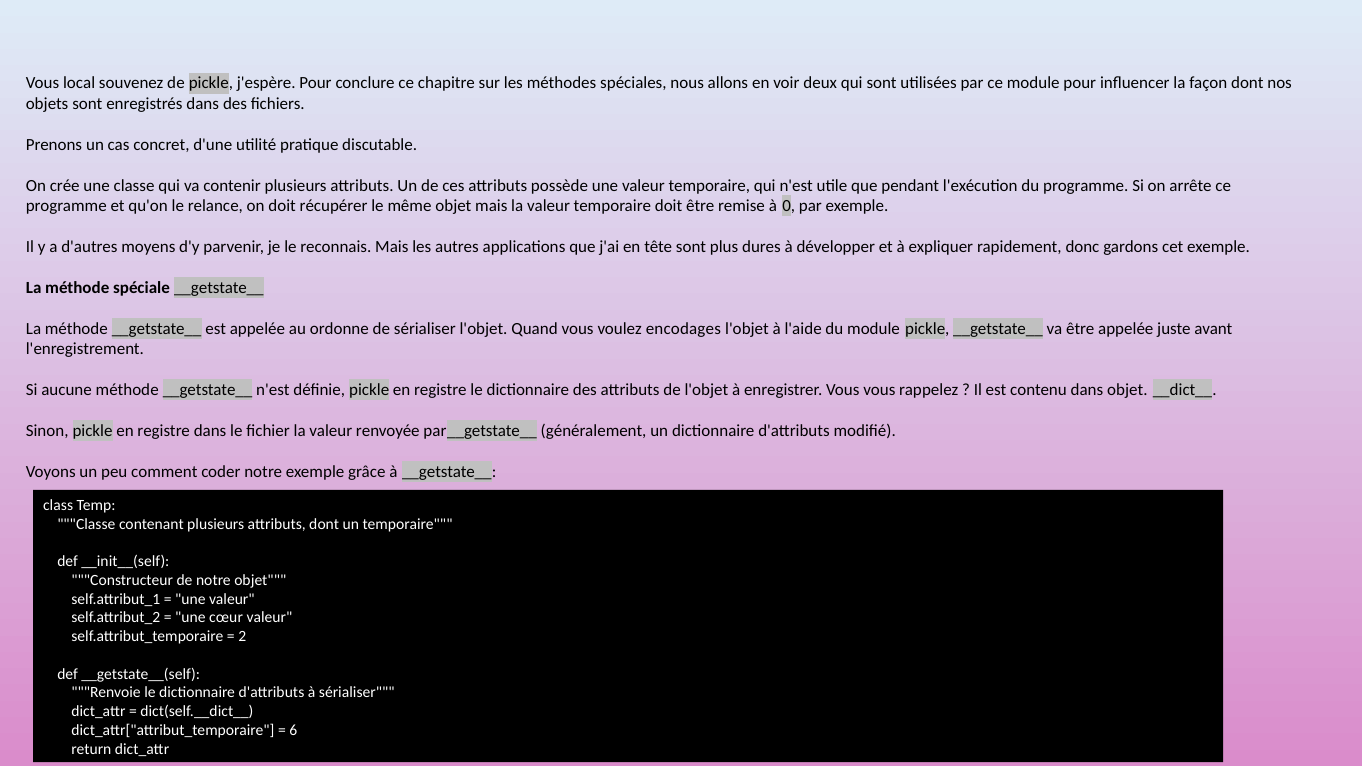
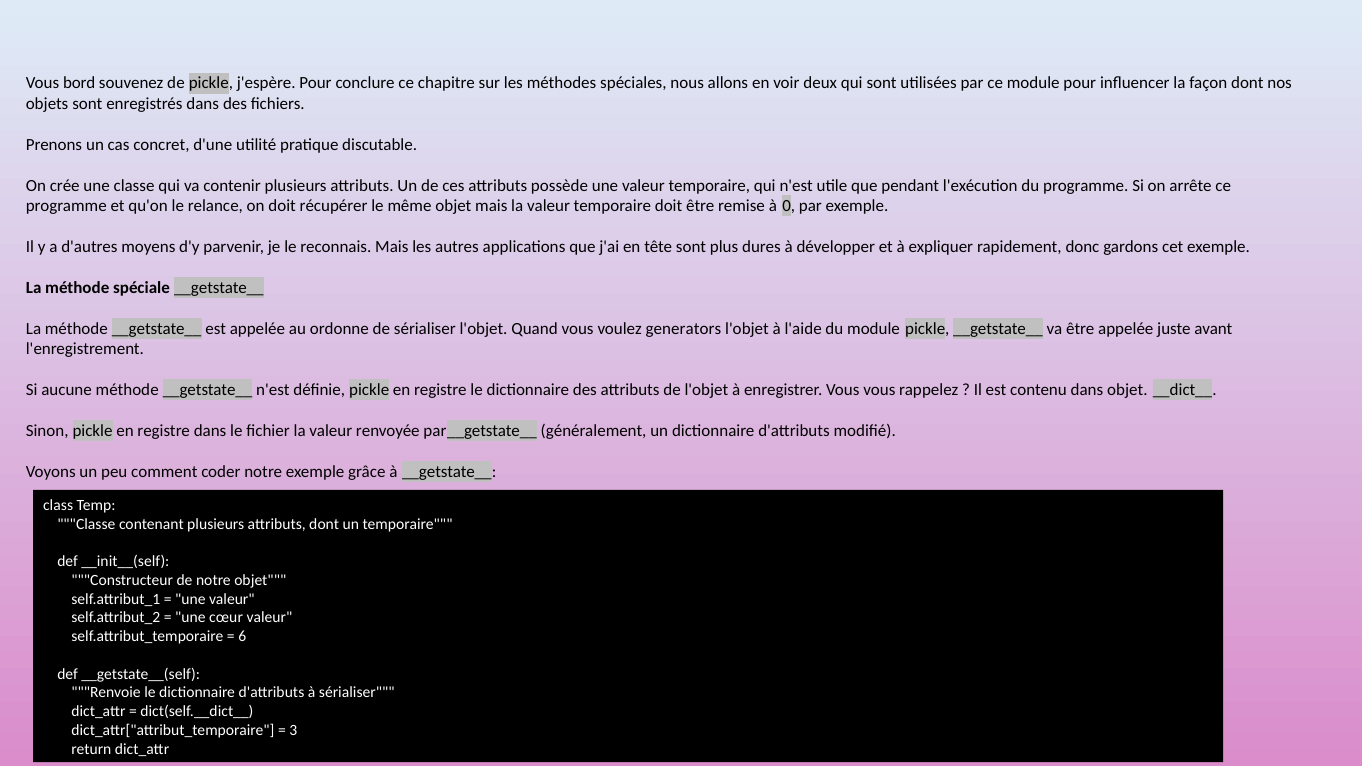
local: local -> bord (79, 83)
encodages: encodages -> generators (683, 329)
2: 2 -> 6 (242, 637)
6: 6 -> 3 (293, 730)
